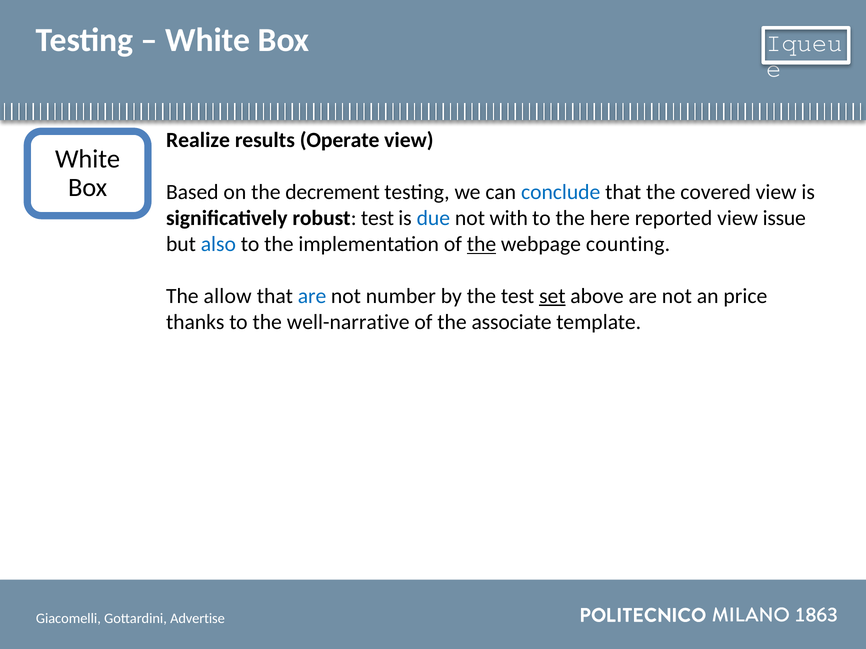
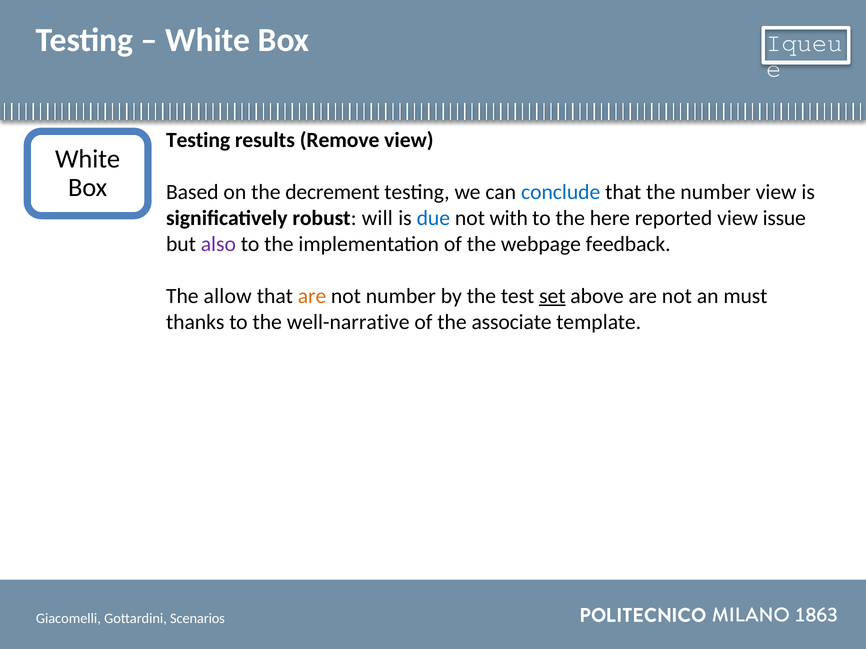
Realize: Realize -> Testing (198, 140)
Operate: Operate -> Remove (340, 140)
the covered: covered -> number (716, 192)
robust test: test -> will (377, 218)
also colour: blue -> purple (218, 244)
the underline: present -> none (481, 244)
counting: counting -> feedback (628, 244)
are colour: blue -> orange (312, 296)
price: price -> must (745, 296)
Advertise: Advertise -> Scenarios (198, 619)
